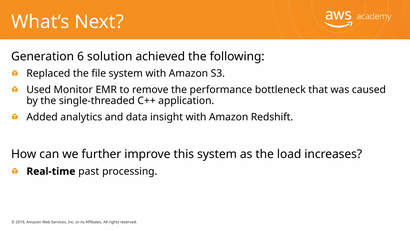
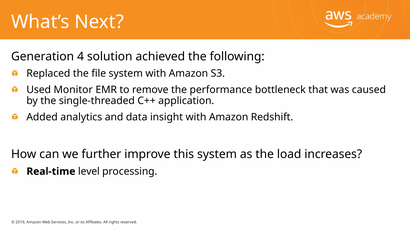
6: 6 -> 4 (81, 56)
past: past -> level (89, 171)
